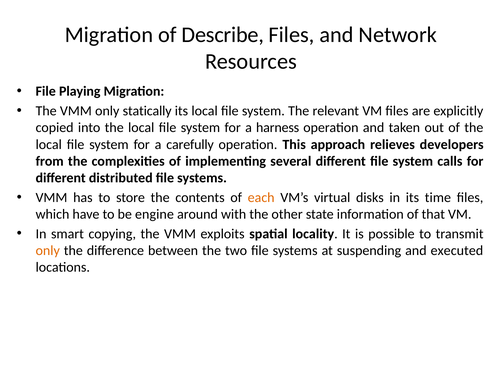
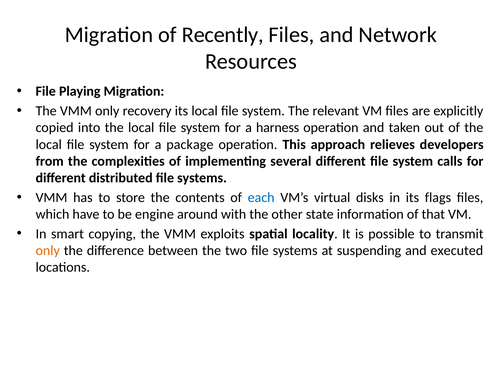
Describe: Describe -> Recently (223, 35)
statically: statically -> recovery (147, 111)
carefully: carefully -> package (190, 144)
each colour: orange -> blue (261, 197)
time: time -> flags (438, 197)
